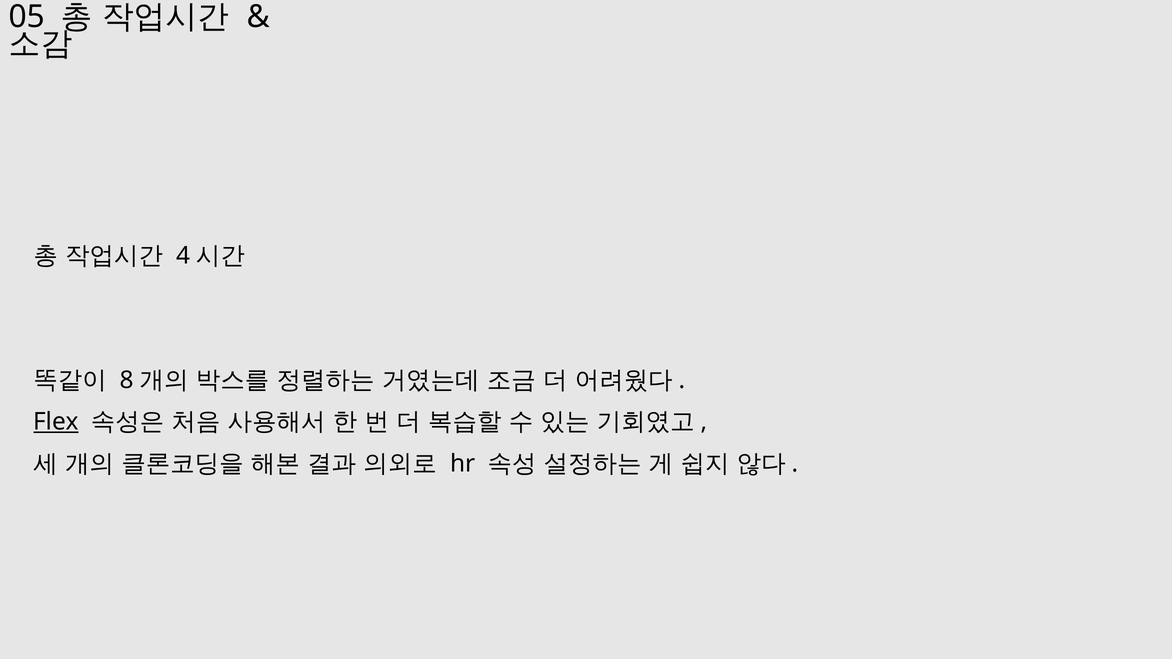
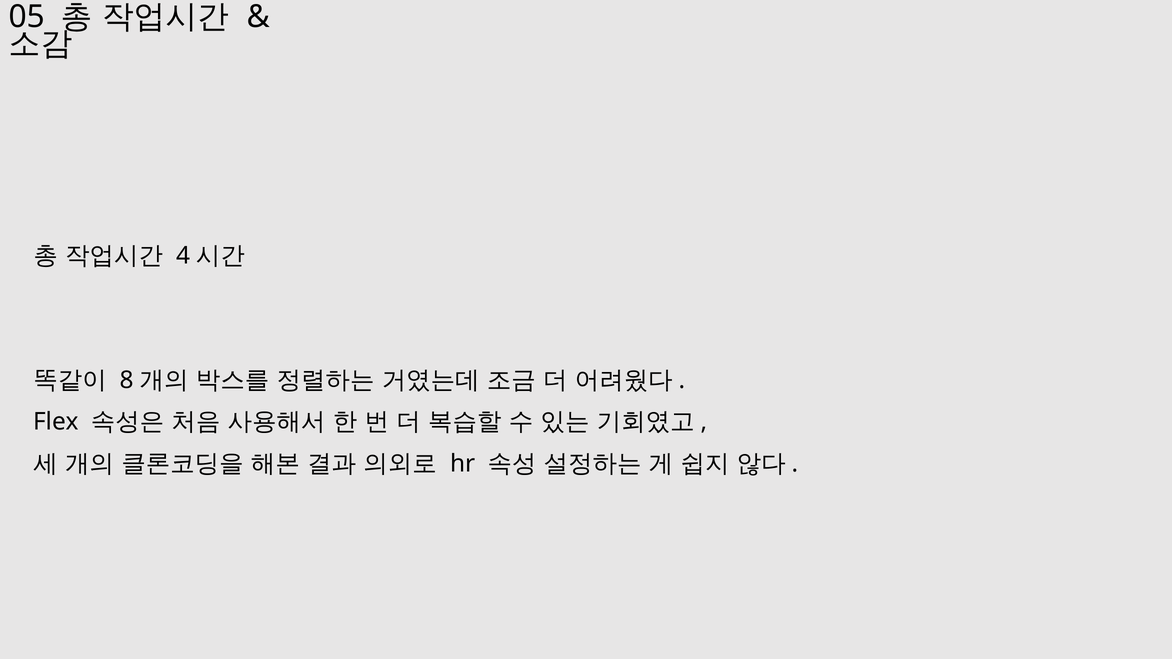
Flex underline: present -> none (56, 422)
